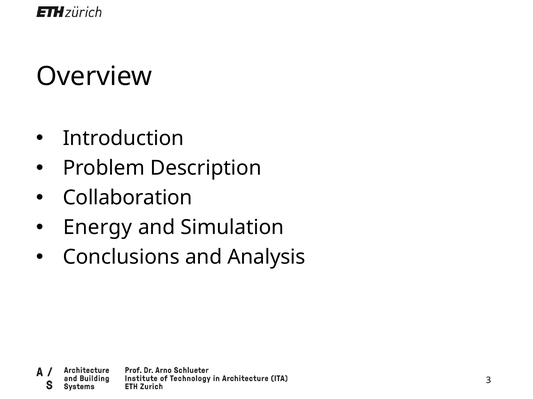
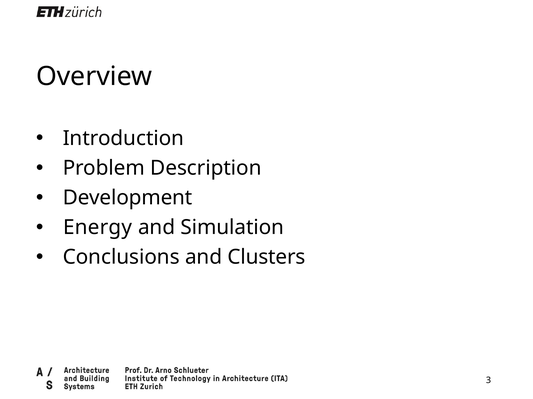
Collaboration: Collaboration -> Development (128, 198)
Analysis: Analysis -> Clusters (266, 258)
